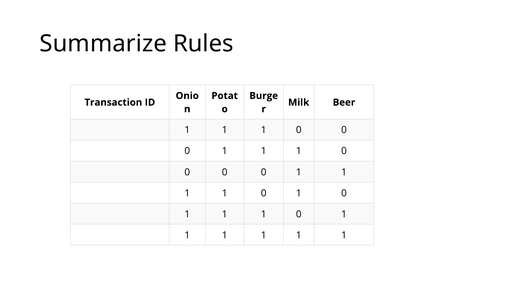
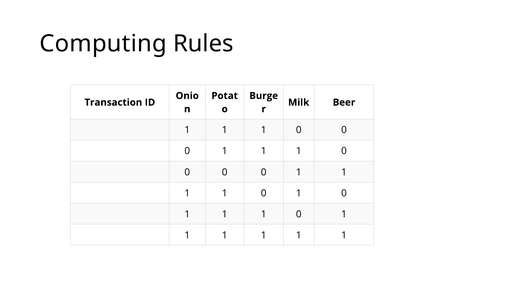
Summarize: Summarize -> Computing (103, 44)
